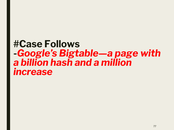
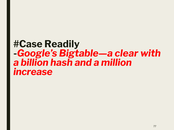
Follows: Follows -> Readily (62, 44)
page: page -> clear (126, 54)
